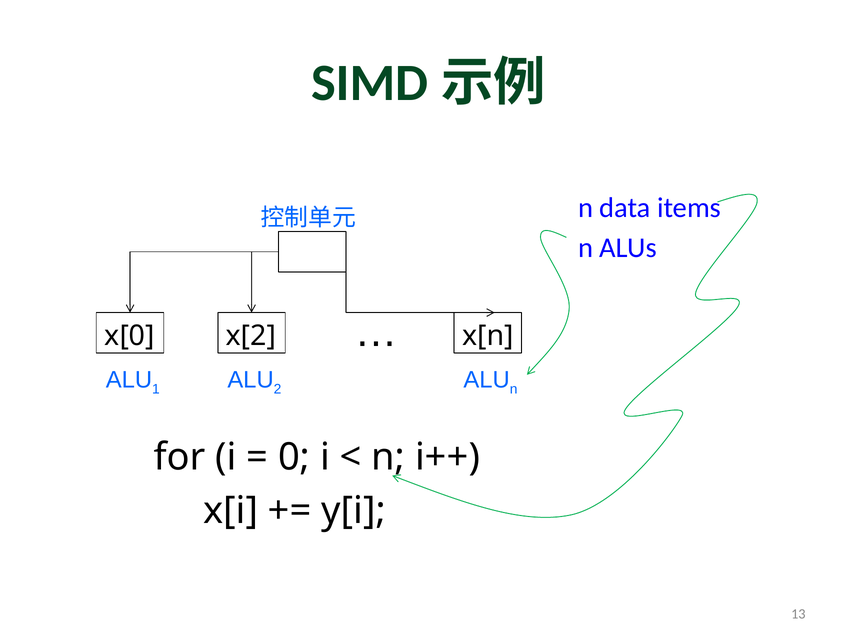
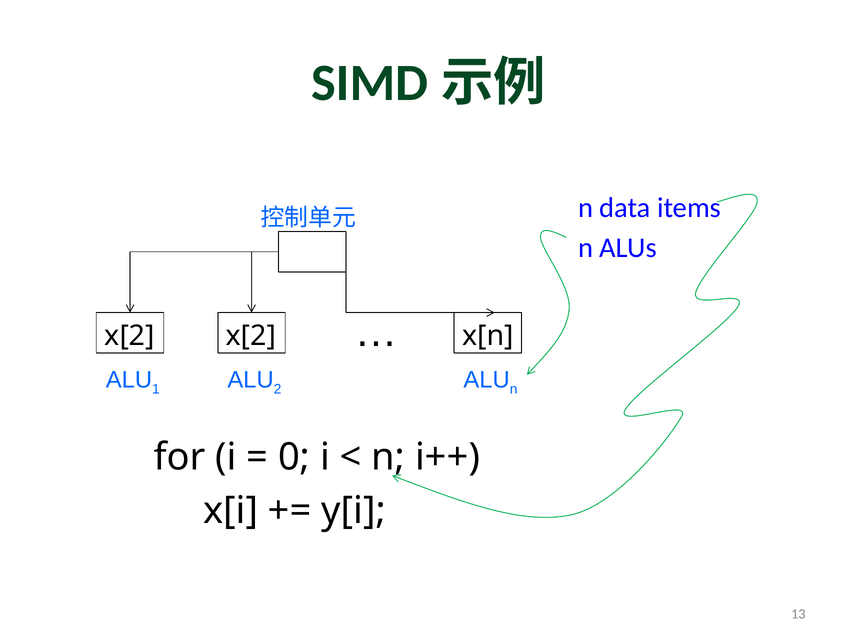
x[0: x[0 -> x[2 (130, 336)
